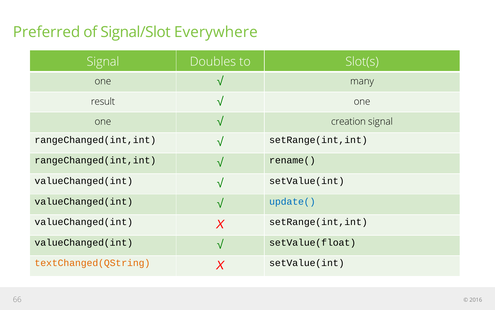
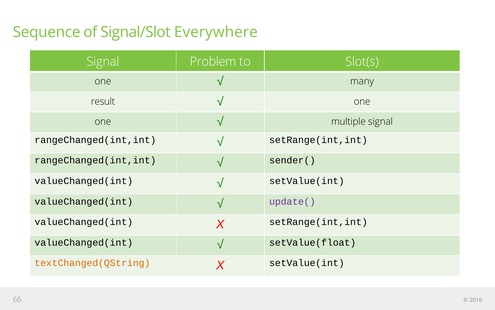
Preferred: Preferred -> Sequence (47, 32)
Doubles: Doubles -> Problem (213, 61)
creation: creation -> multiple (348, 121)
rename(: rename( -> sender( (292, 160)
update( colour: blue -> purple (292, 201)
